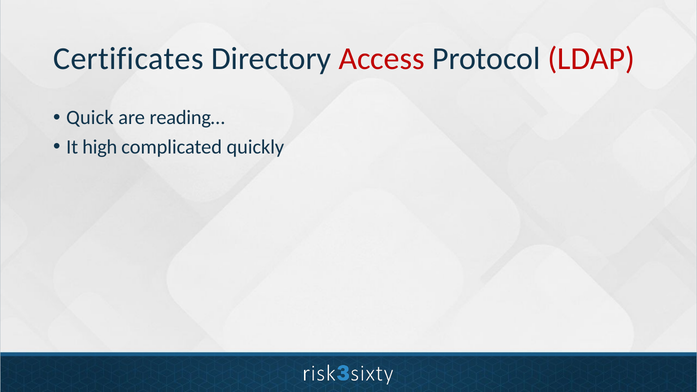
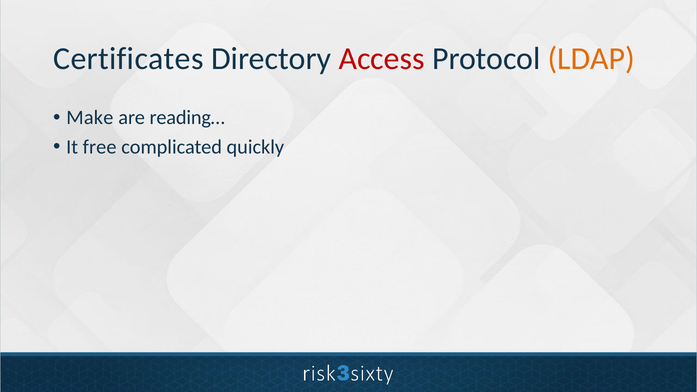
LDAP colour: red -> orange (591, 59)
Quick: Quick -> Make (90, 118)
high: high -> free (100, 147)
